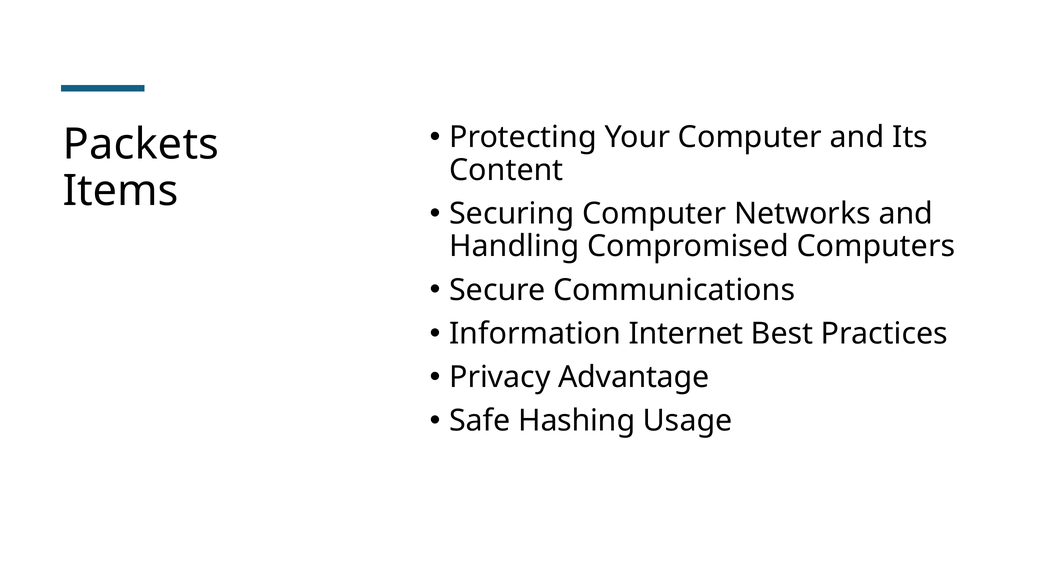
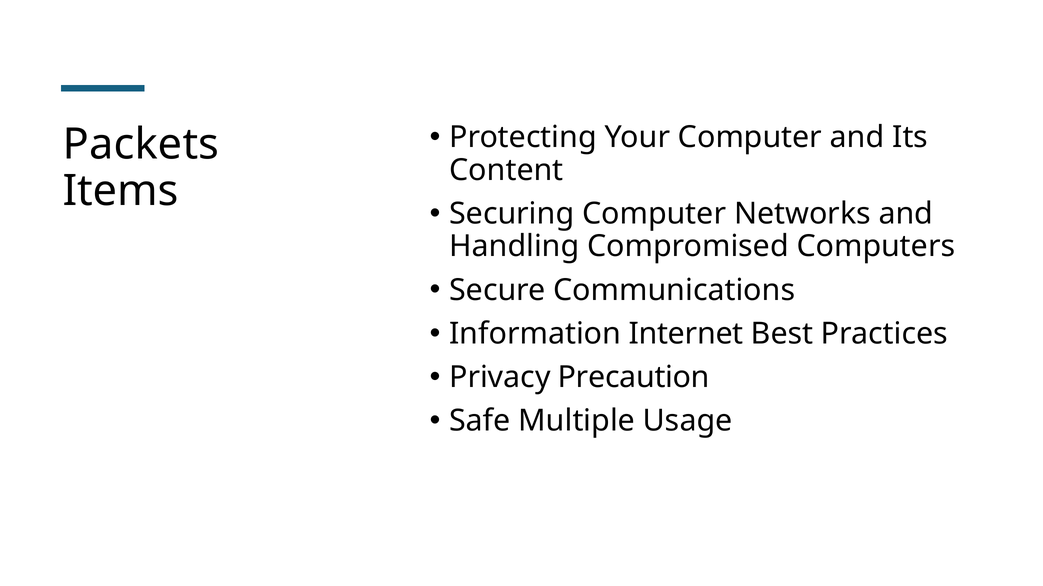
Advantage: Advantage -> Precaution (634, 378)
Hashing: Hashing -> Multiple (577, 421)
